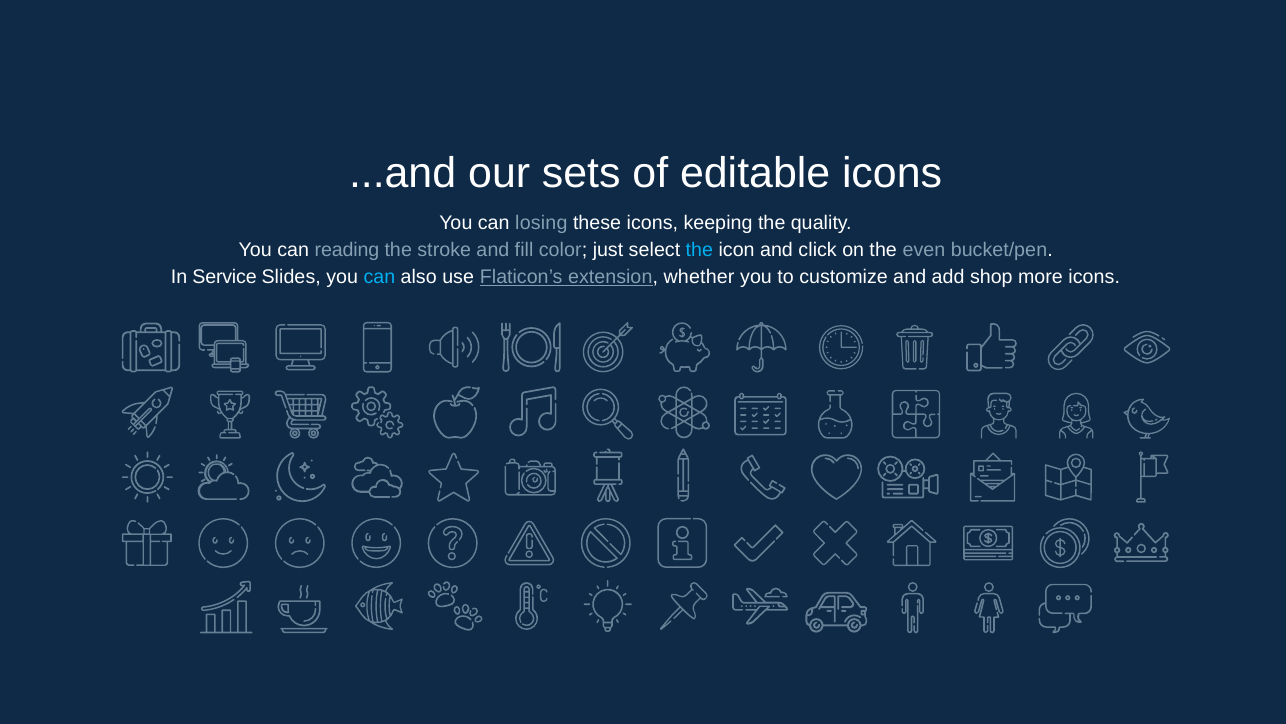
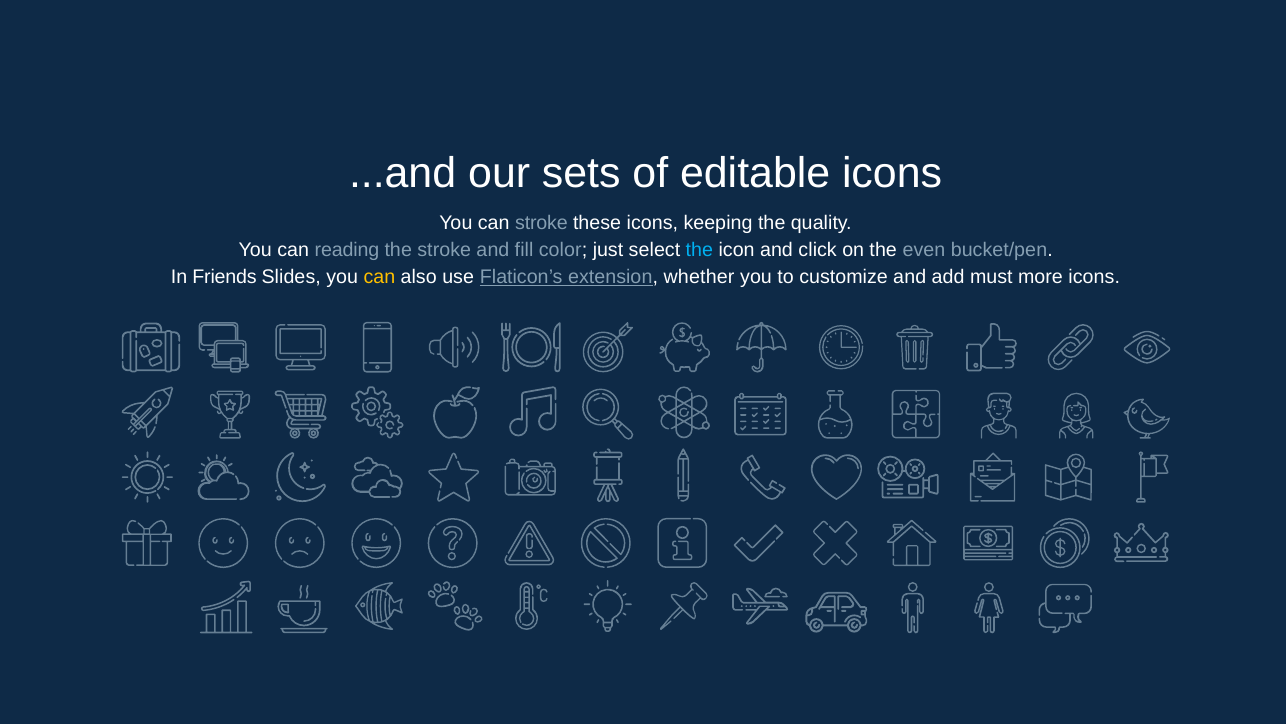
can losing: losing -> stroke (542, 223)
Service: Service -> Friends (225, 277)
can colour: light blue -> yellow (379, 277)
shop: shop -> must (991, 277)
